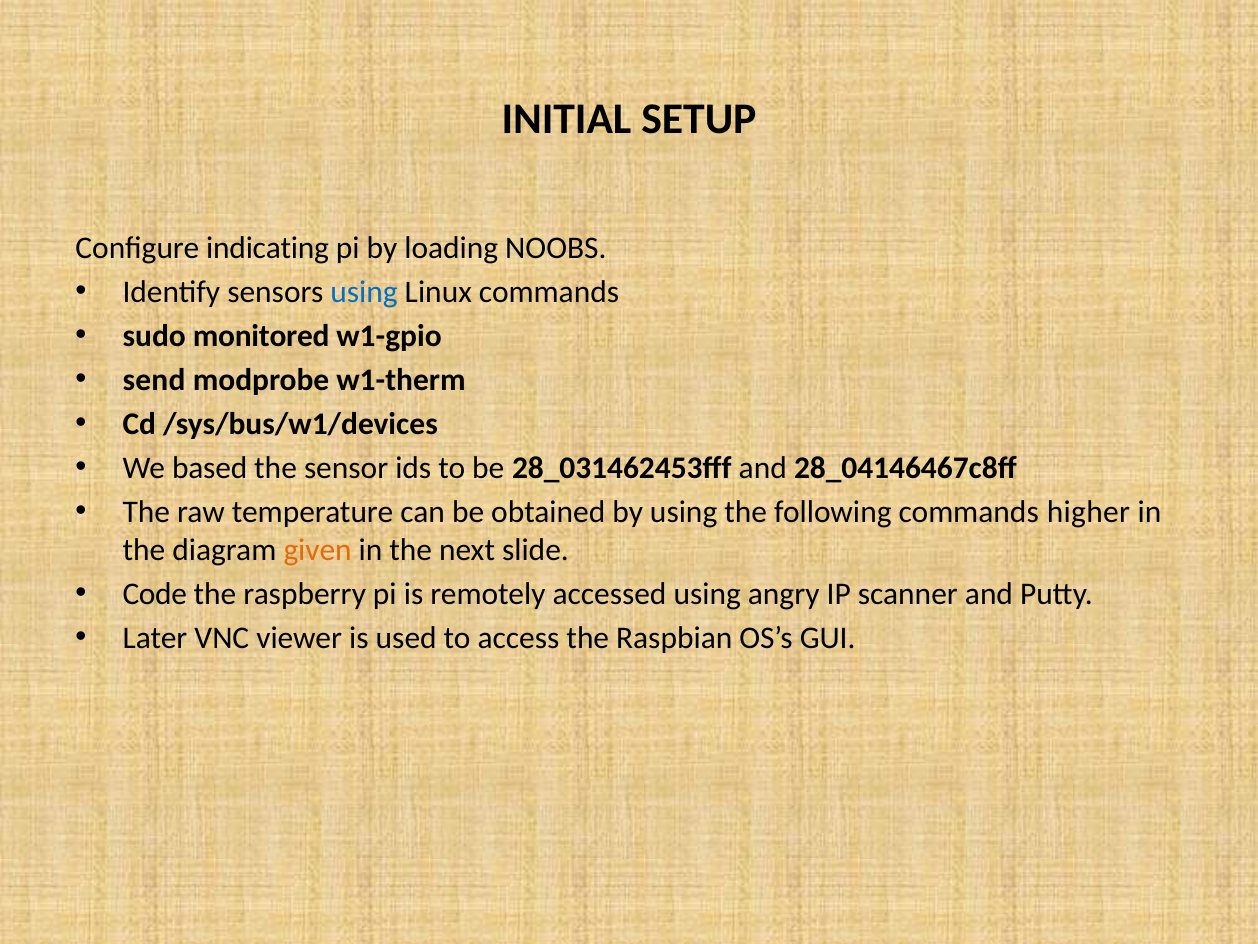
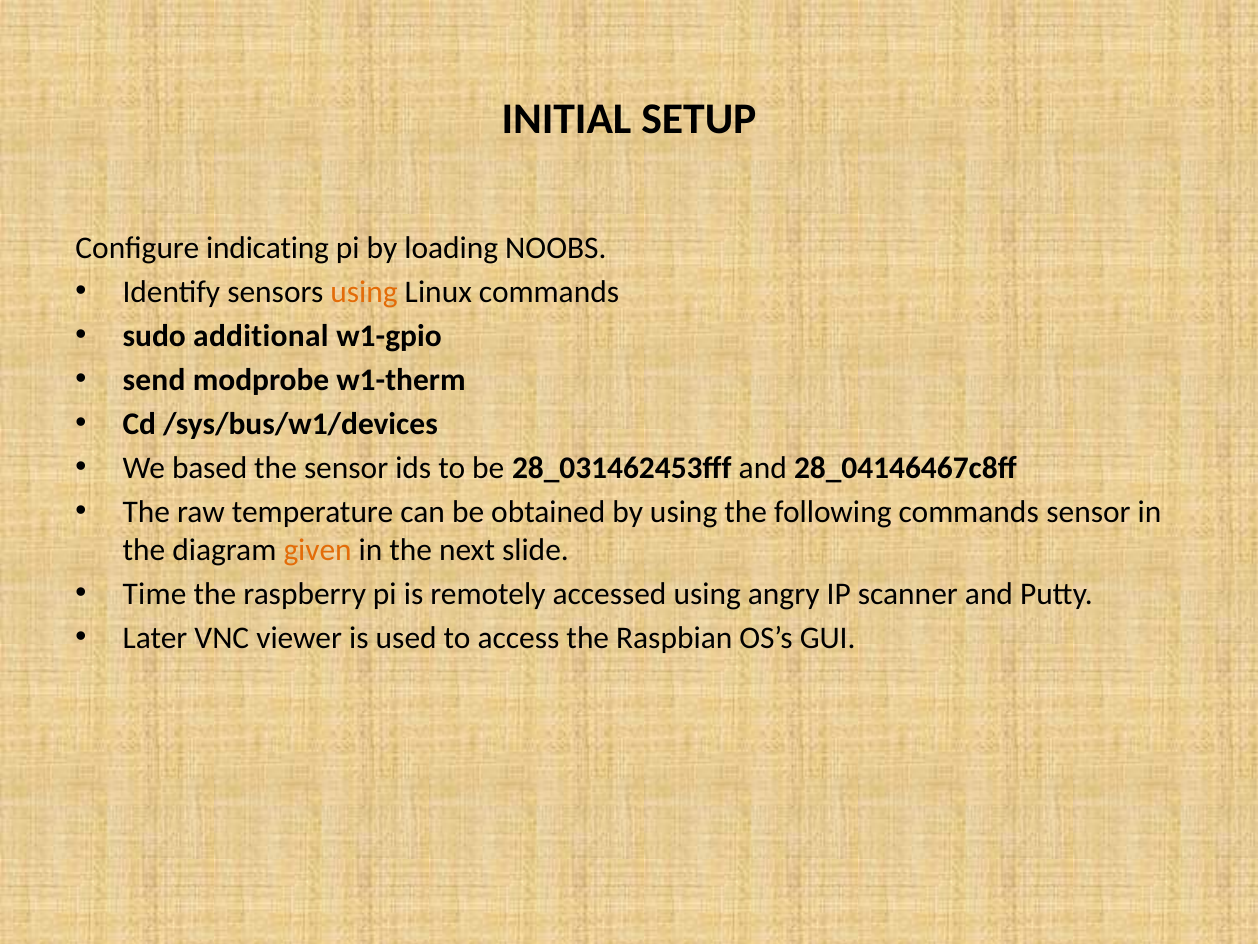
using colour: blue -> orange (364, 292)
monitored: monitored -> additional (261, 336)
commands higher: higher -> sensor (1089, 512)
Code: Code -> Time (155, 593)
